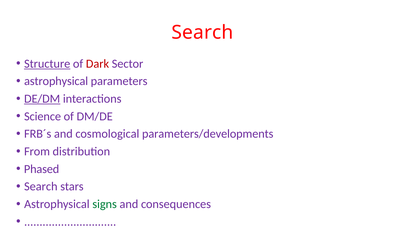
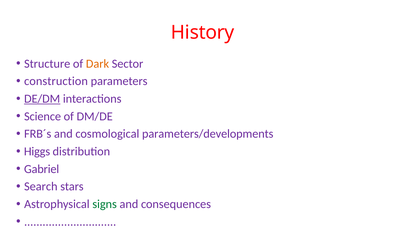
Search: Search -> History (203, 33)
Structure underline: present -> none (47, 64)
Dark colour: red -> orange (97, 64)
astrophysical: astrophysical -> construction (56, 81)
From: From -> Higgs (37, 151)
Phased: Phased -> Gabriel (42, 169)
